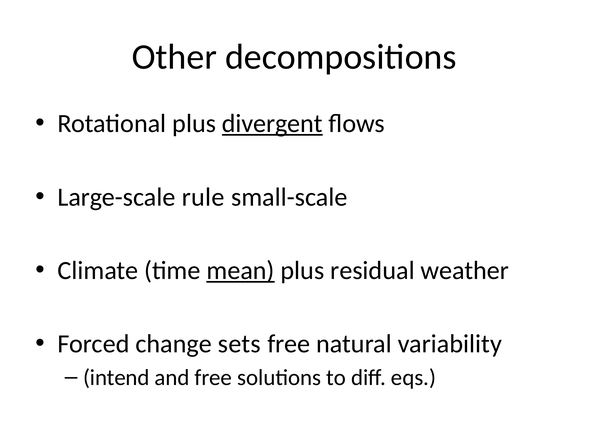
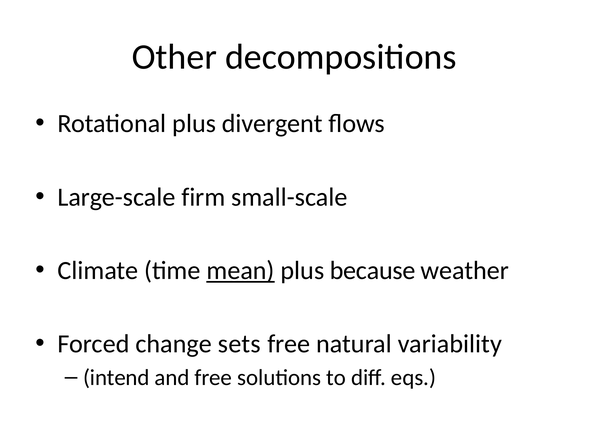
divergent underline: present -> none (272, 124)
rule: rule -> firm (203, 197)
residual: residual -> because (373, 270)
